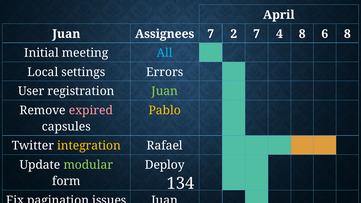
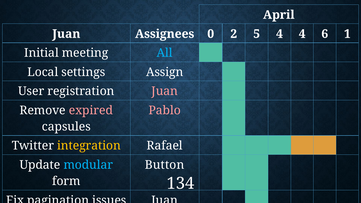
Assignees 7: 7 -> 0 (211, 34)
2 7: 7 -> 5 (257, 34)
4 8: 8 -> 4 (302, 34)
6 8: 8 -> 1 (347, 34)
Errors: Errors -> Assign (165, 72)
Juan colour: light green -> pink (165, 91)
Pablo colour: yellow -> pink (165, 110)
modular colour: light green -> light blue (88, 165)
Deploy: Deploy -> Button (165, 165)
